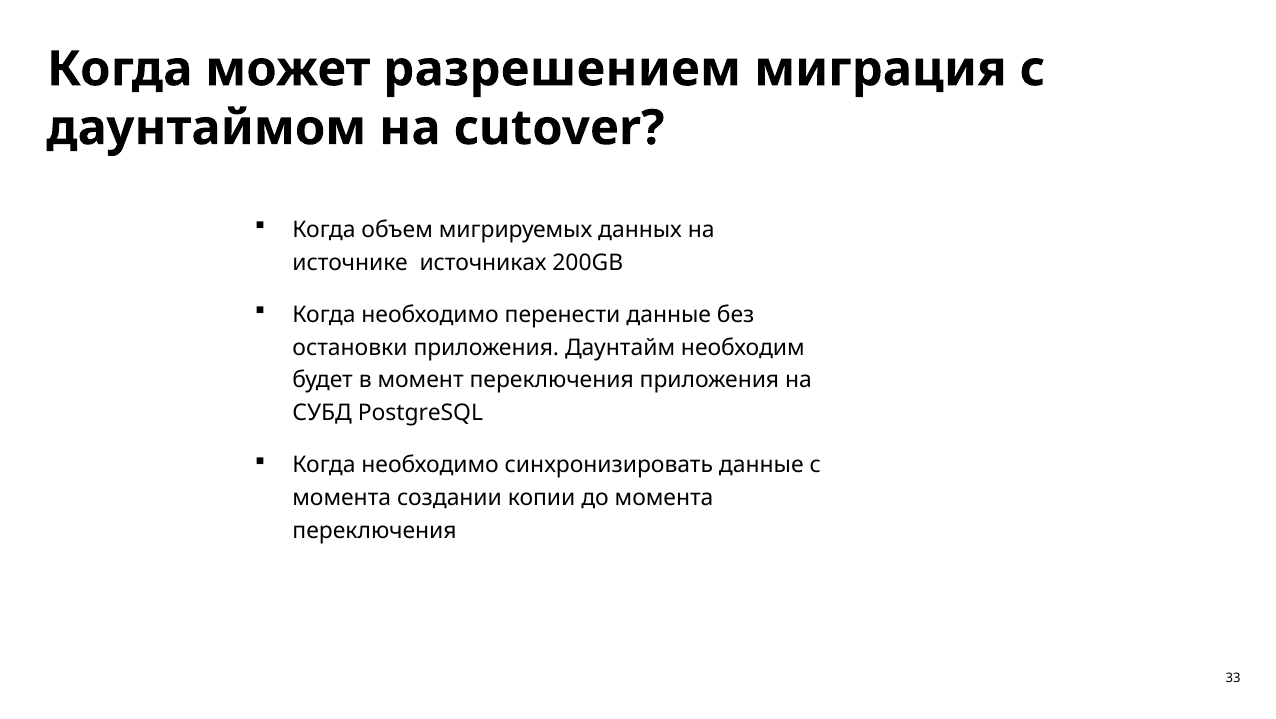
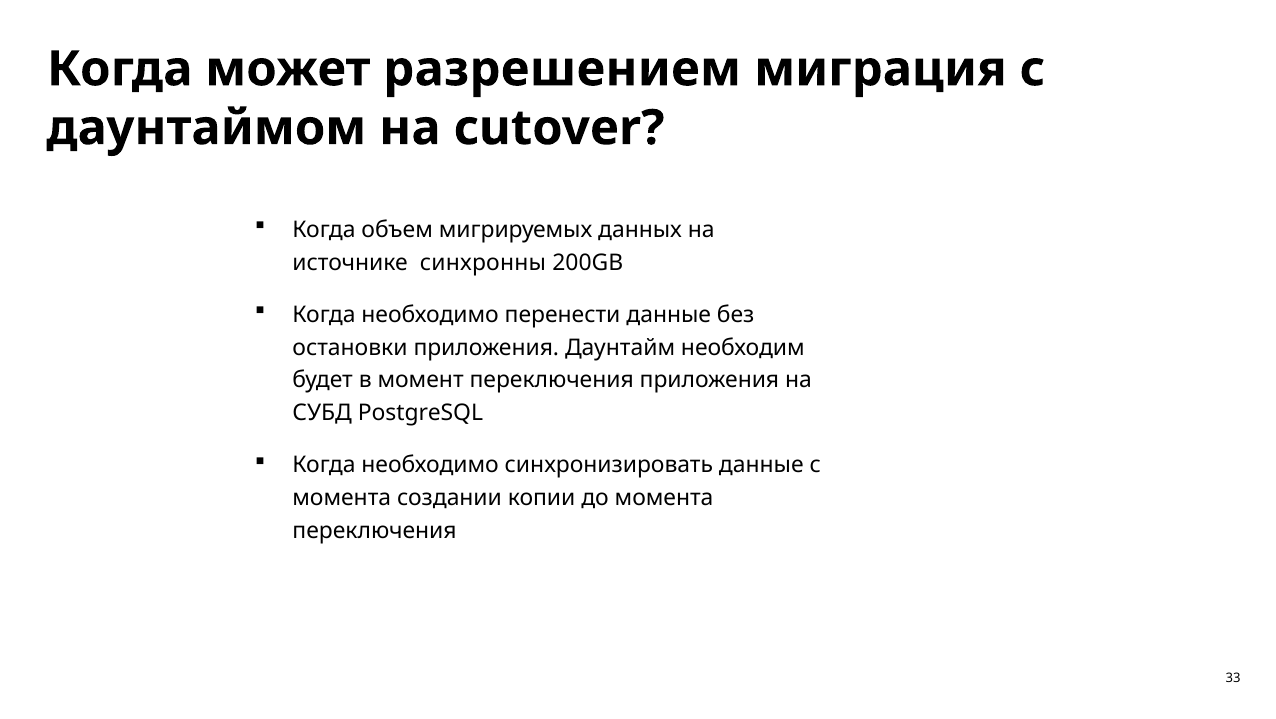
источниках: источниках -> синхронны (483, 263)
